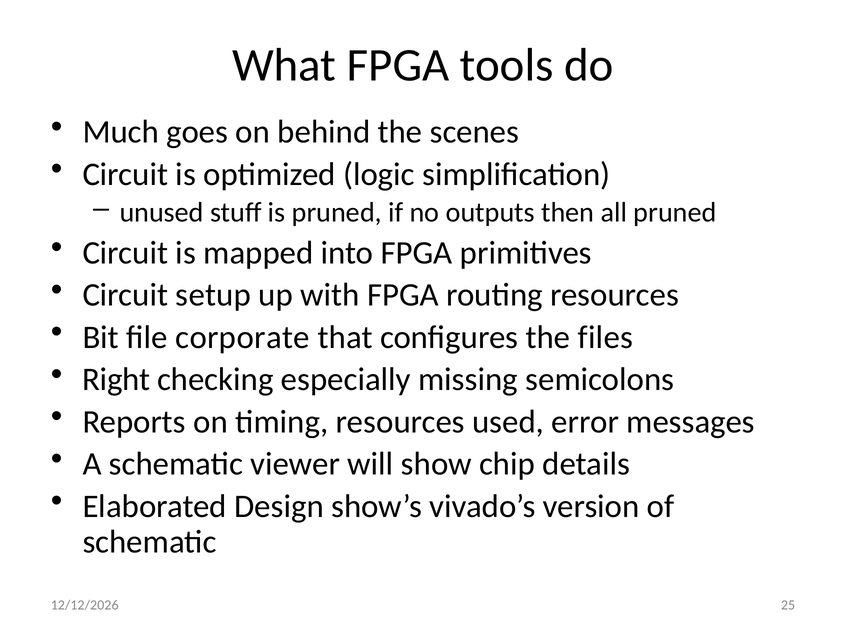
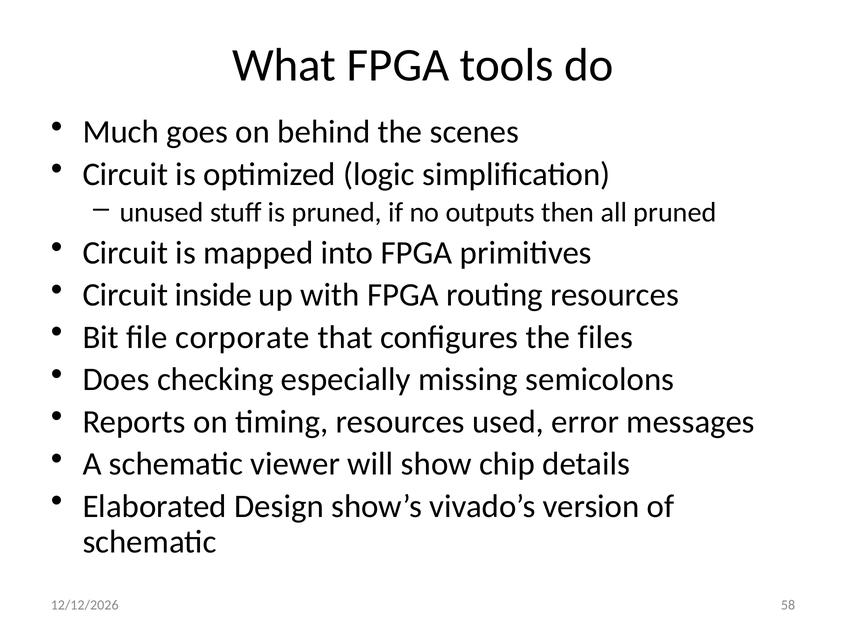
setup: setup -> inside (213, 295)
Right: Right -> Does (116, 380)
25: 25 -> 58 (788, 606)
